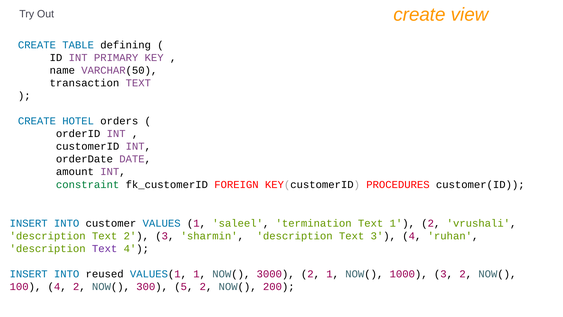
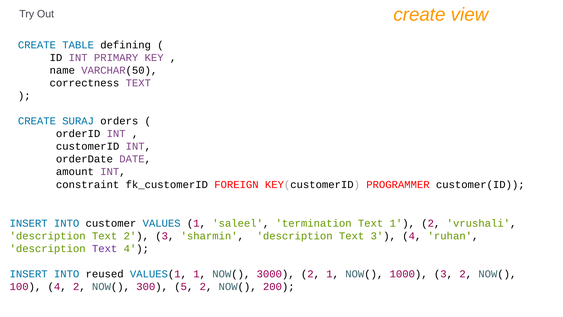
transaction: transaction -> correctness (84, 83)
HOTEL: HOTEL -> SURAJ (78, 121)
constraint colour: green -> black (88, 184)
PROCEDURES: PROCEDURES -> PROGRAMMER (398, 184)
